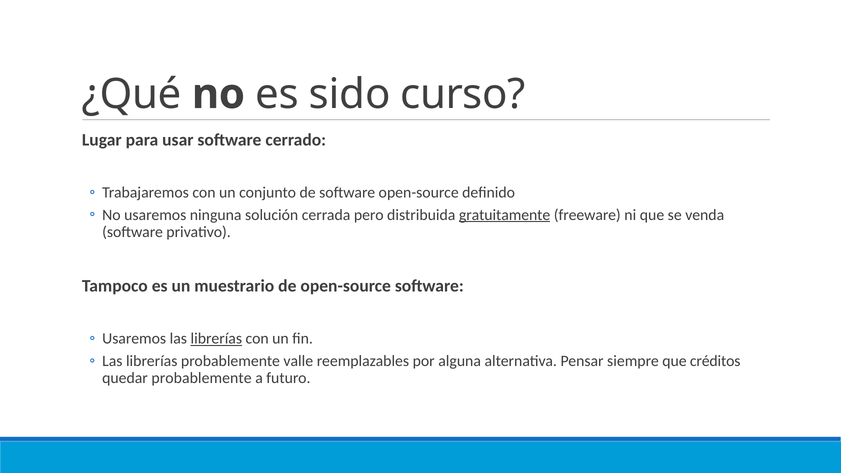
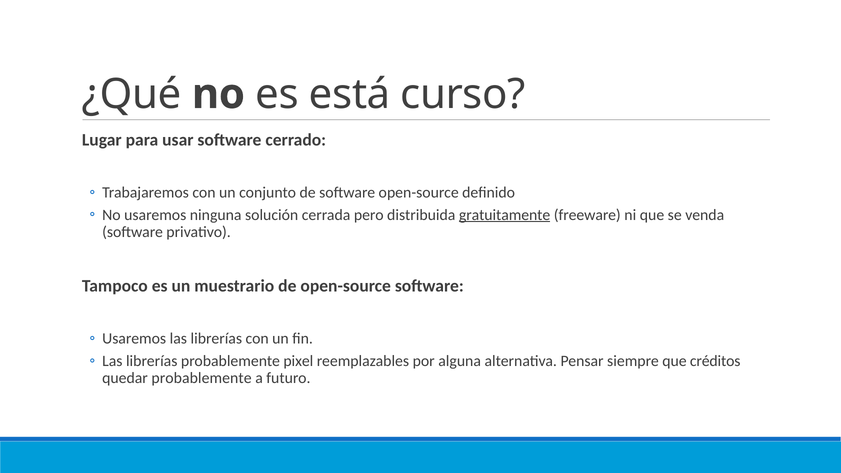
sido: sido -> está (350, 94)
librerías underline: present -> none (216, 339)
valle: valle -> pixel (298, 361)
